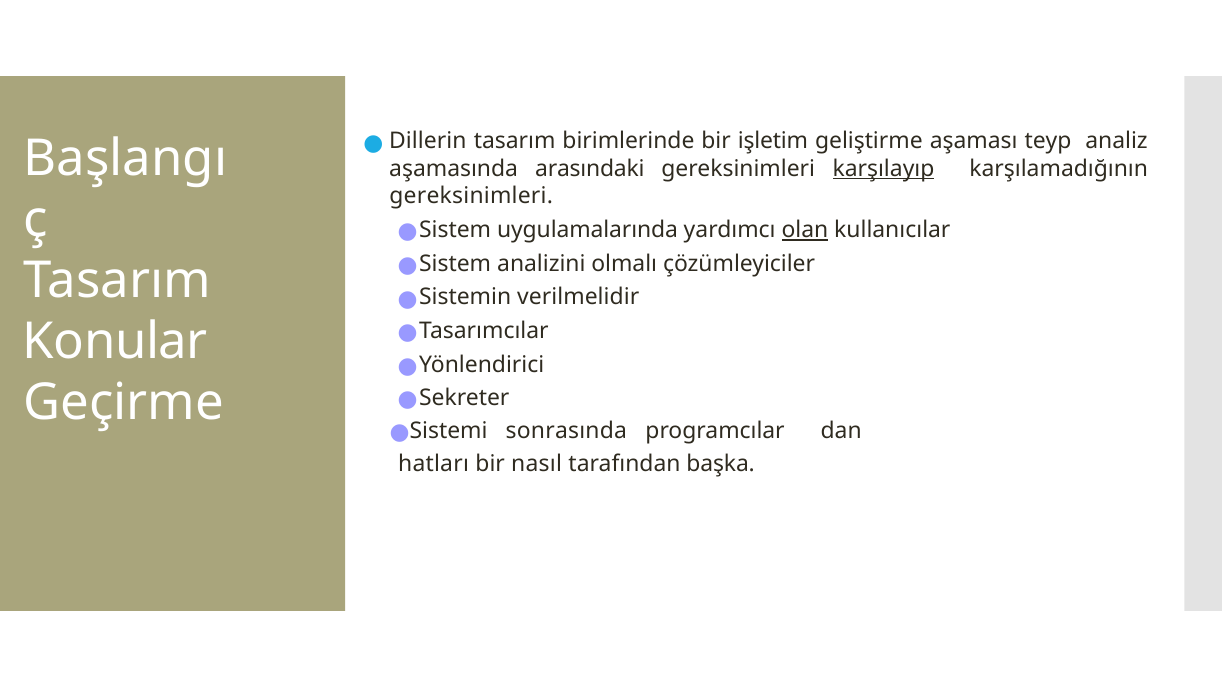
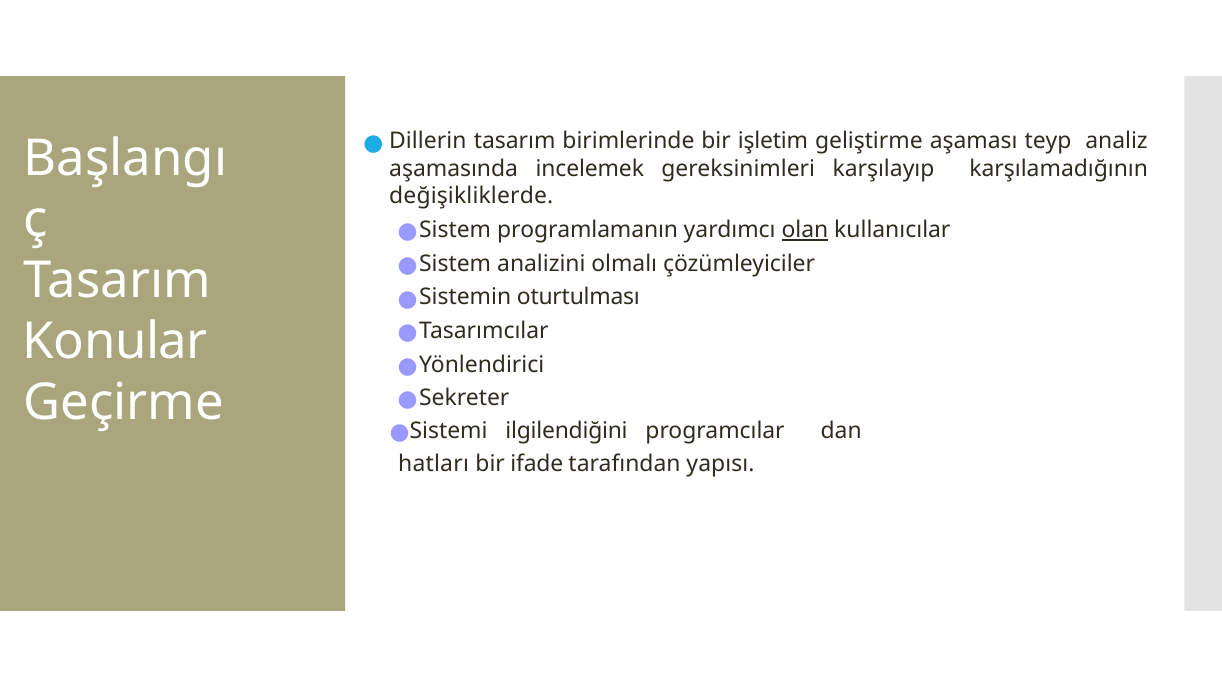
arasındaki: arasındaki -> incelemek (590, 169)
karşılayıp underline: present -> none (884, 169)
gereksinimleri: gereksinimleri -> değişikliklerde (471, 196)
uygulamalarında: uygulamalarında -> programlamanın (588, 230)
verilmelidir: verilmelidir -> oturtulması (578, 297)
sonrasında: sonrasında -> ilgilendiğini (567, 431)
nasıl: nasıl -> ifade (537, 464)
başka: başka -> yapısı (721, 464)
